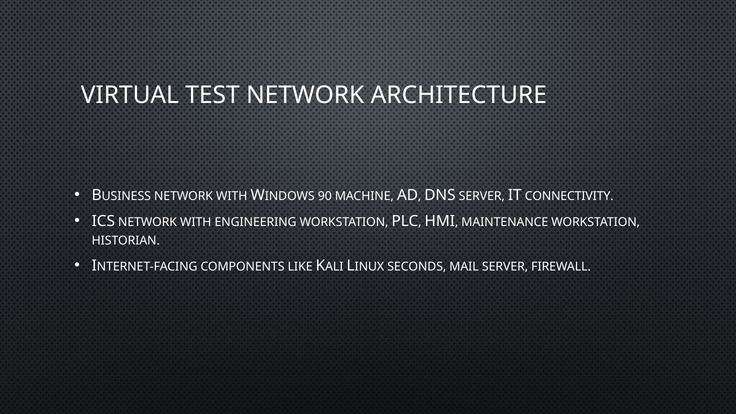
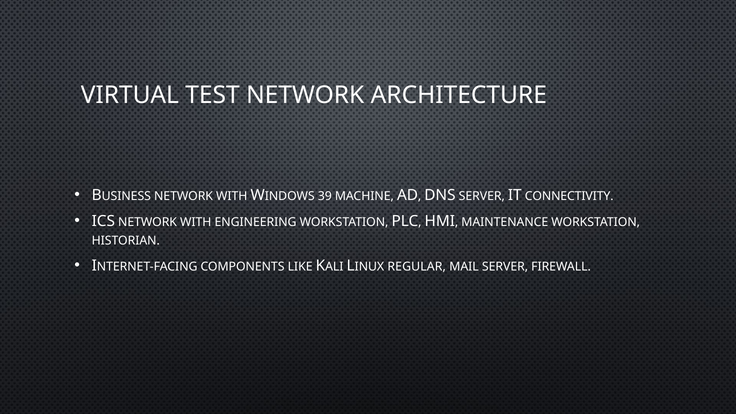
90: 90 -> 39 (325, 196)
SECONDS: SECONDS -> REGULAR (417, 267)
